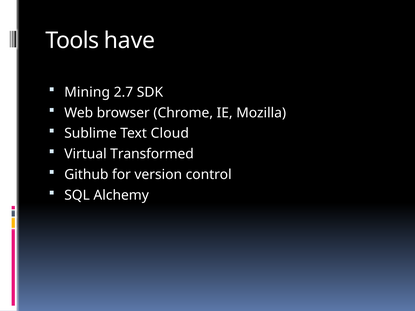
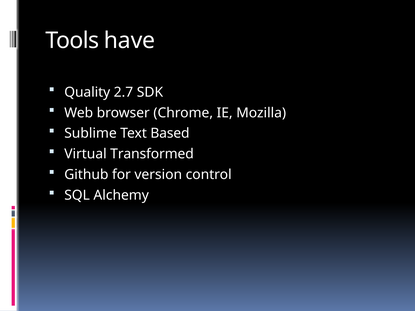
Mining: Mining -> Quality (87, 92)
Cloud: Cloud -> Based (170, 134)
